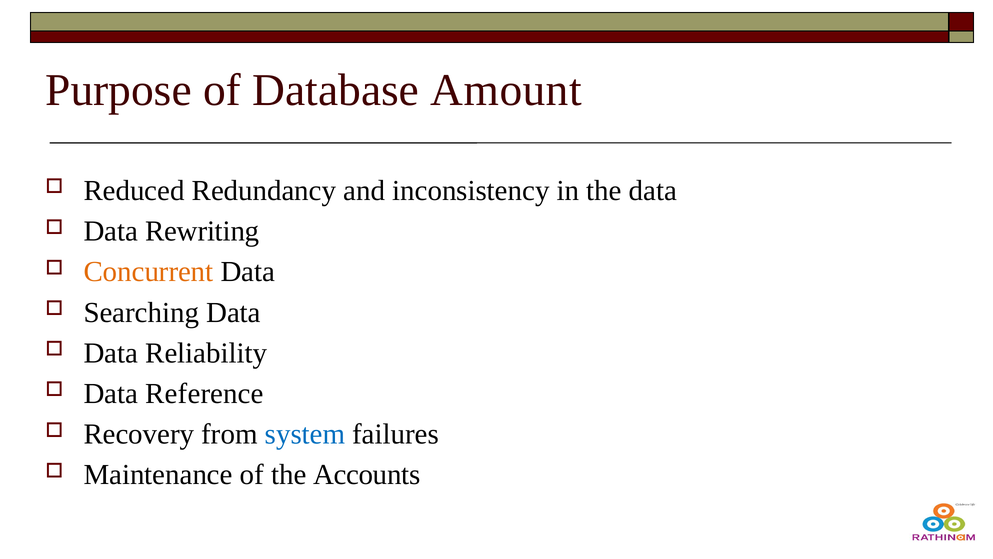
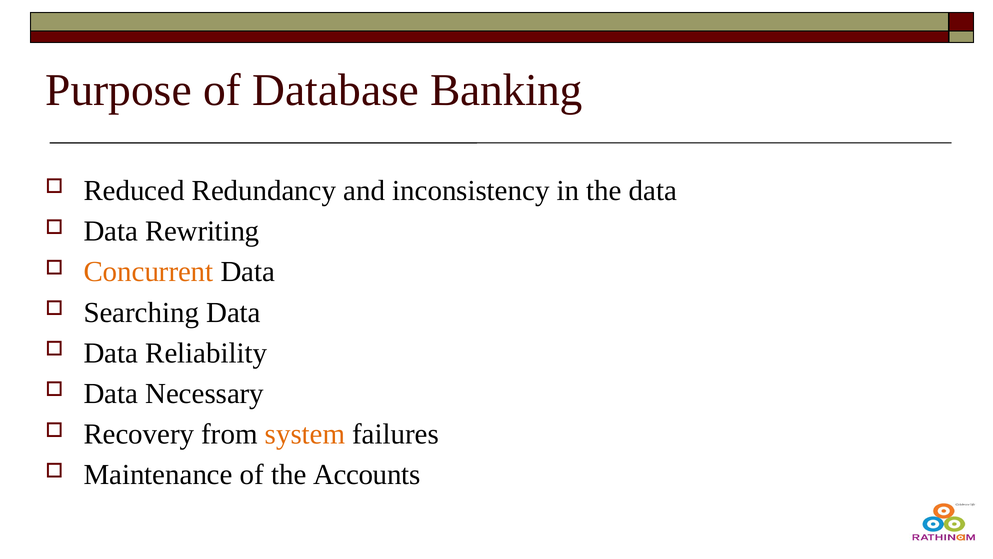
Amount: Amount -> Banking (506, 90)
Reference: Reference -> Necessary (205, 393)
system colour: blue -> orange (305, 434)
